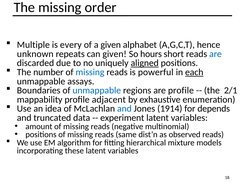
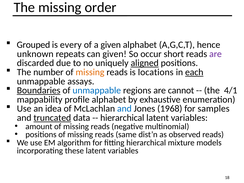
Multiple: Multiple -> Grouped (33, 45)
hours: hours -> occur (151, 54)
are colour: blue -> purple (215, 54)
missing colour: blue -> orange (90, 72)
powerful: powerful -> locations (156, 72)
Boundaries underline: none -> present (39, 90)
are profile: profile -> cannot (181, 90)
2/1: 2/1 -> 4/1 (231, 90)
profile adjacent: adjacent -> alphabet (109, 100)
1914: 1914 -> 1968 (170, 109)
depends: depends -> samples (214, 109)
truncated underline: none -> present (52, 118)
experiment: experiment -> hierarchical (122, 118)
